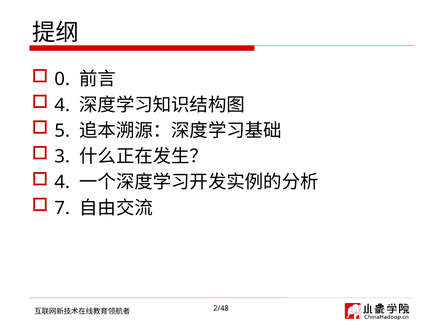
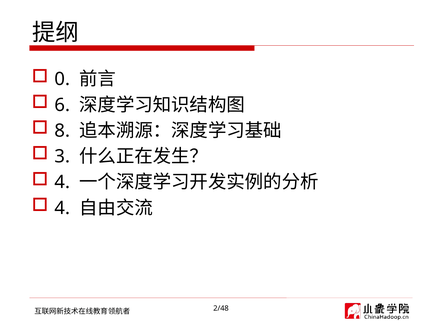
4: 4 -> 6 (62, 105)
5: 5 -> 8 (62, 131)
7: 7 -> 4 (62, 208)
